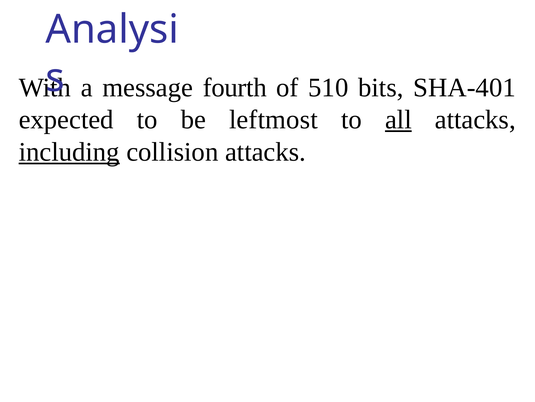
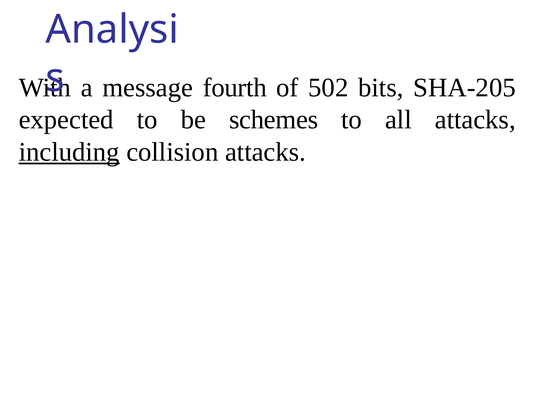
510: 510 -> 502 (328, 87)
SHA-401: SHA-401 -> SHA-205 (465, 87)
leftmost: leftmost -> schemes (274, 120)
all underline: present -> none (398, 120)
